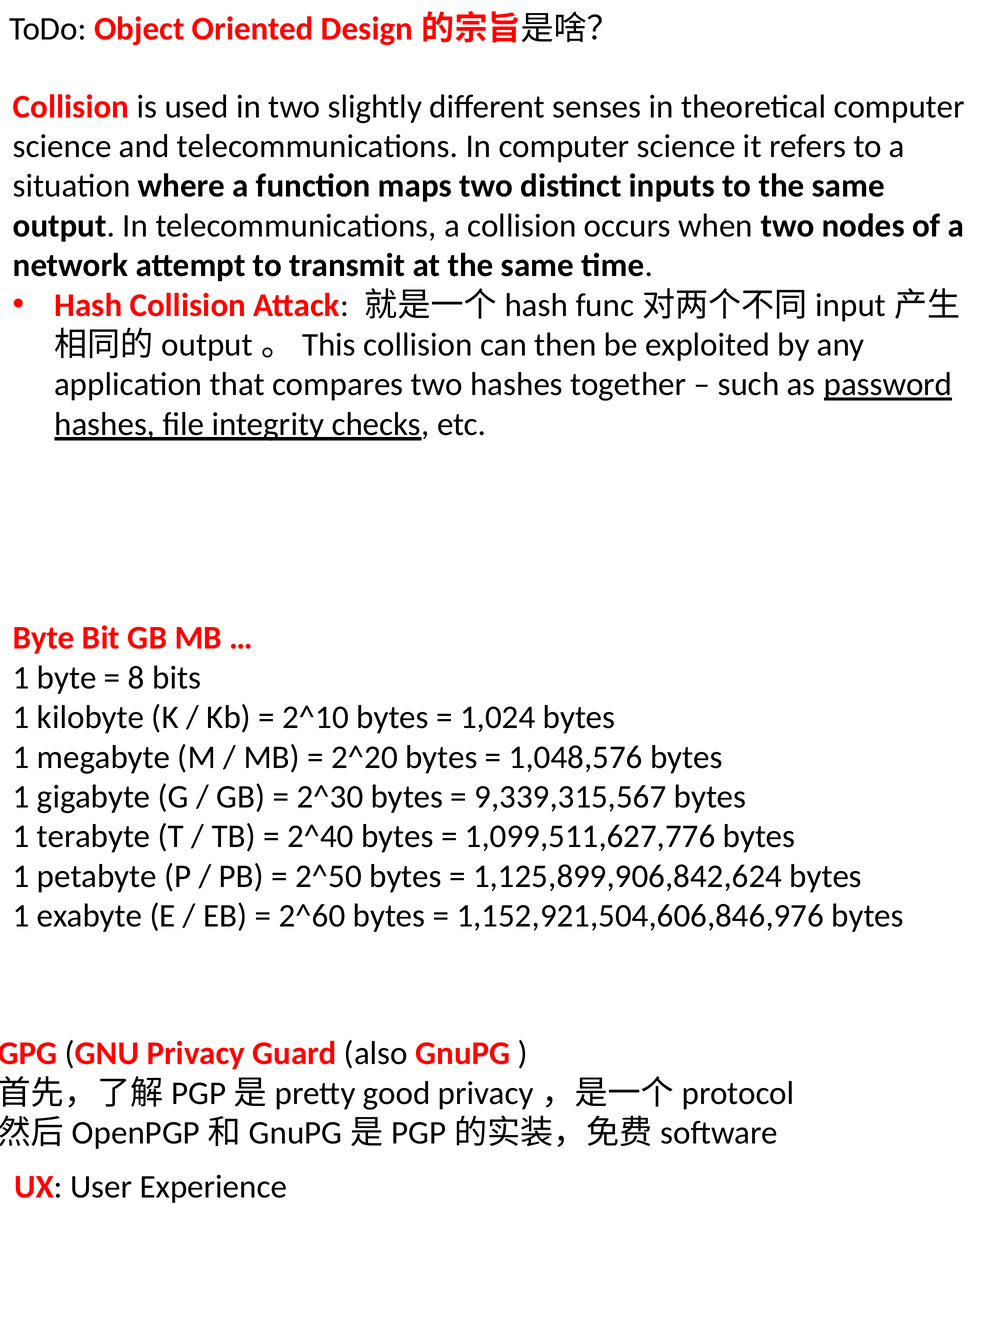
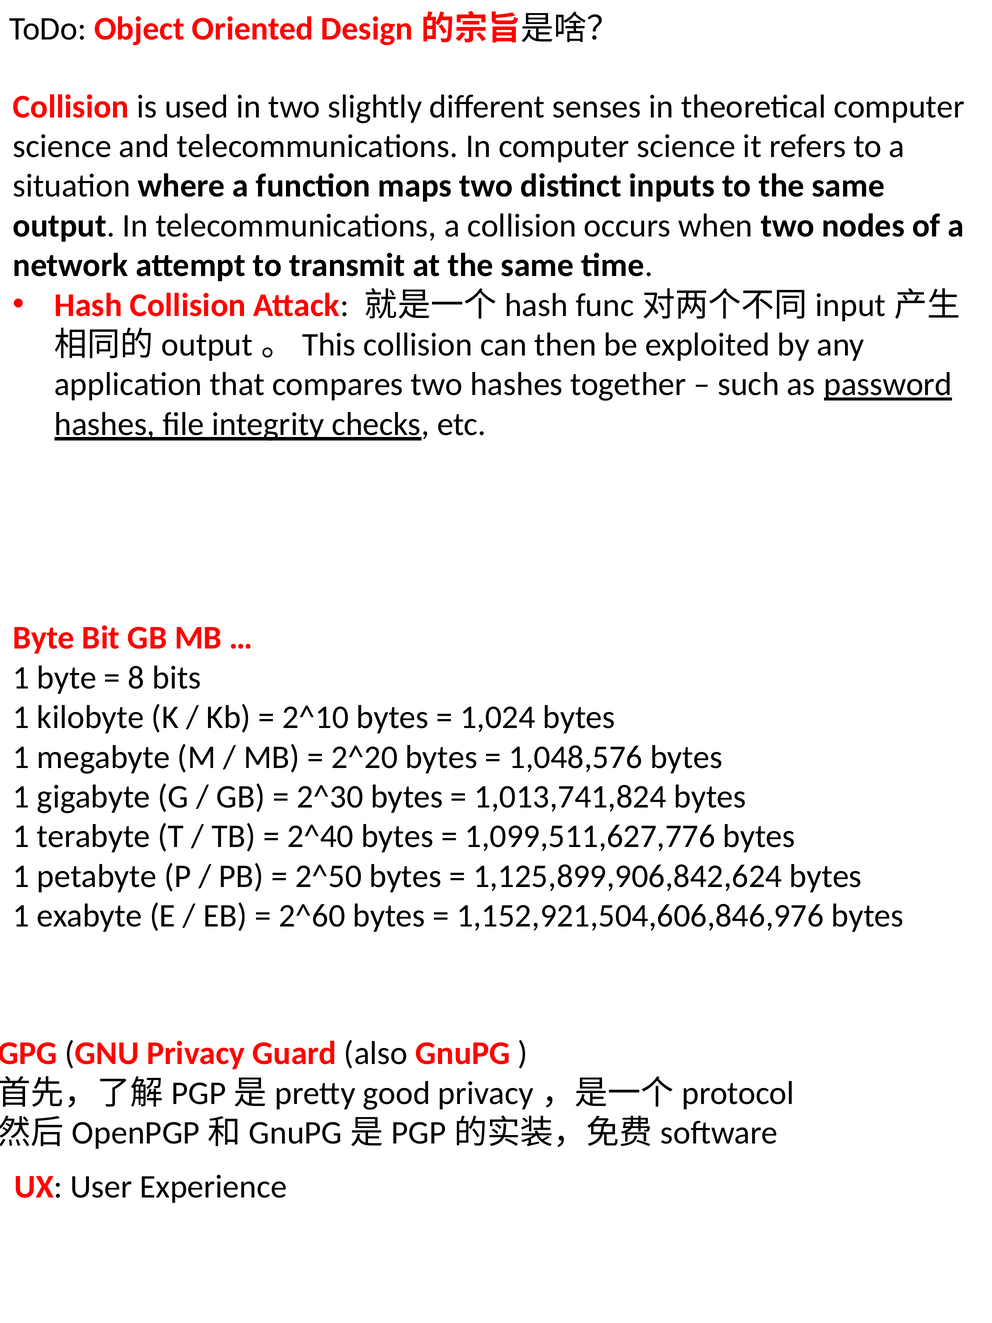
9,339,315,567: 9,339,315,567 -> 1,013,741,824 (570, 797)
